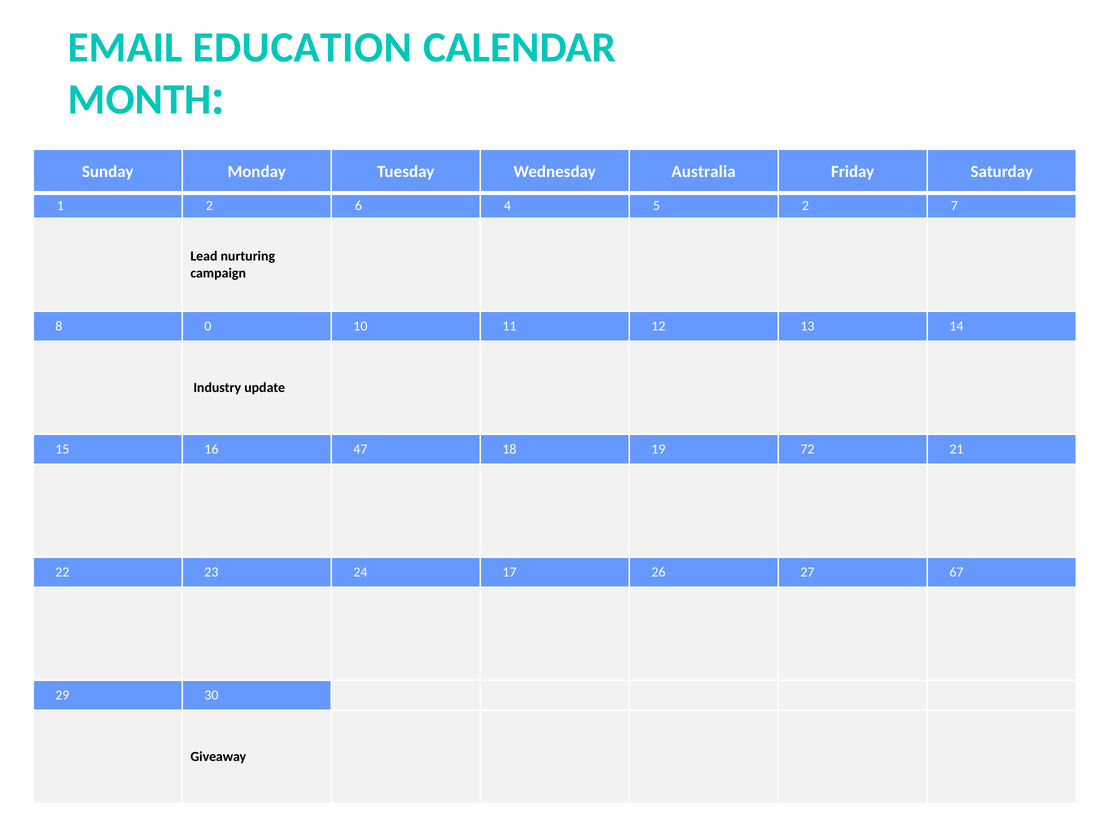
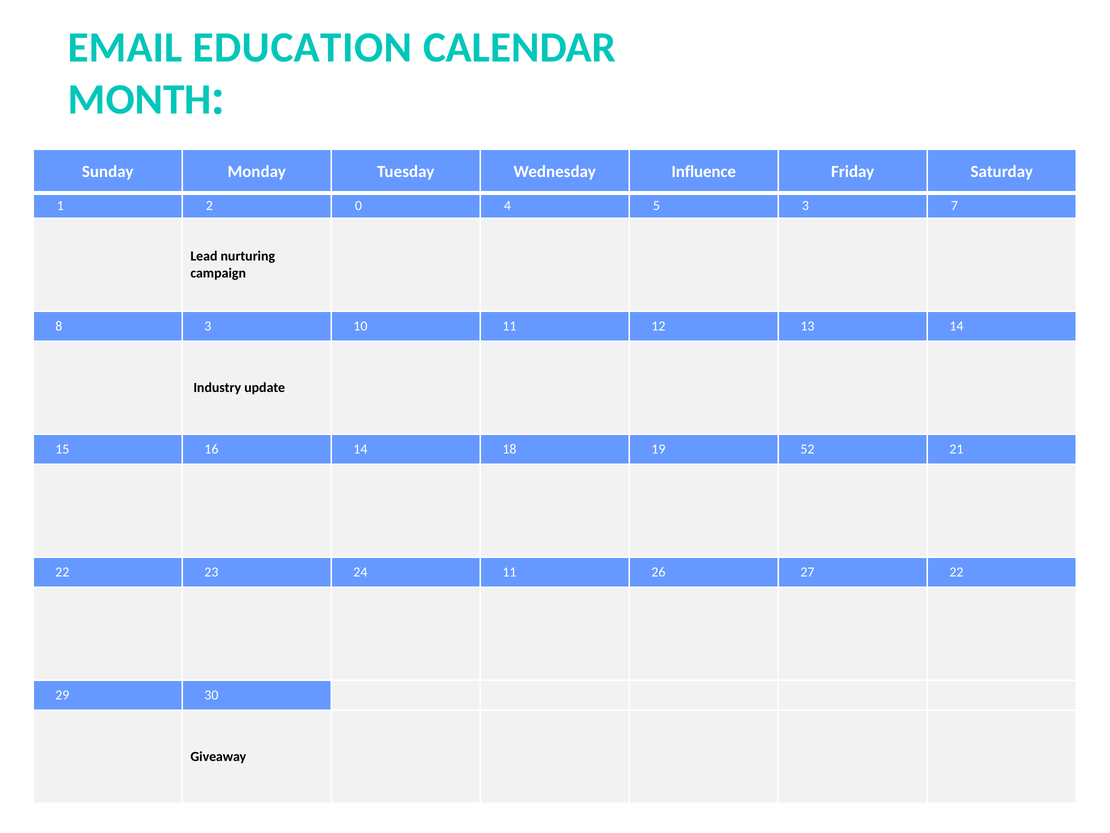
Australia: Australia -> Influence (704, 171)
6: 6 -> 0 (358, 206)
5 2: 2 -> 3 (805, 206)
8 0: 0 -> 3 (208, 326)
16 47: 47 -> 14 (360, 449)
72: 72 -> 52 (807, 449)
24 17: 17 -> 11 (509, 572)
27 67: 67 -> 22 (956, 572)
